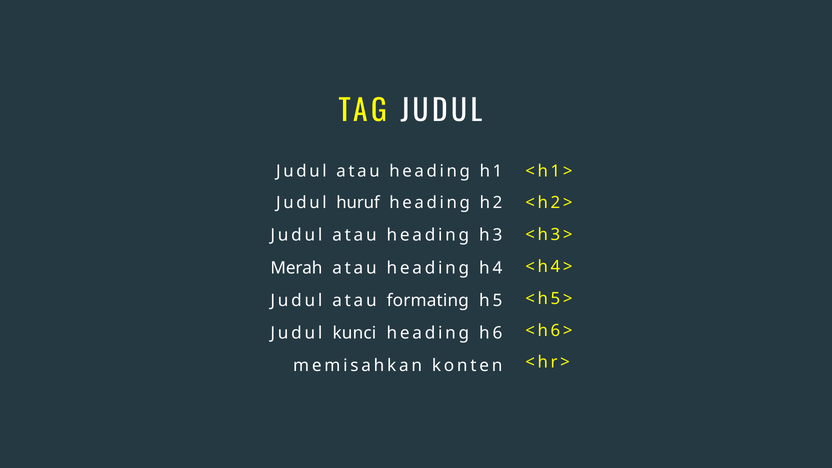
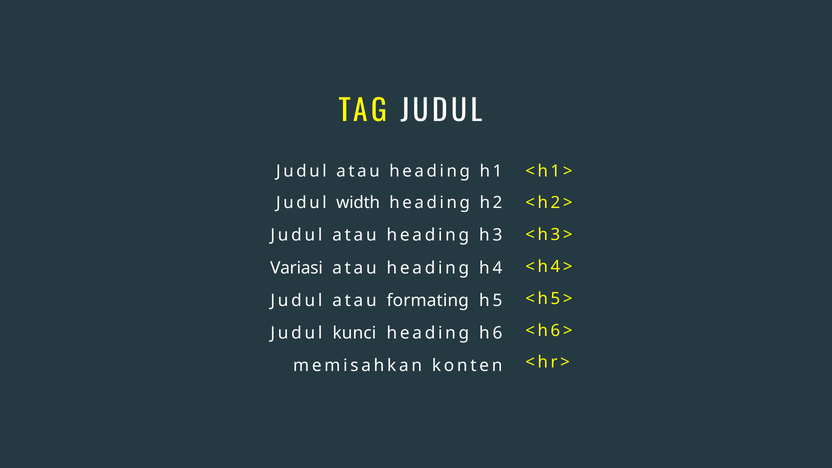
huruf: huruf -> width (358, 203)
Merah: Merah -> Variasi (296, 268)
